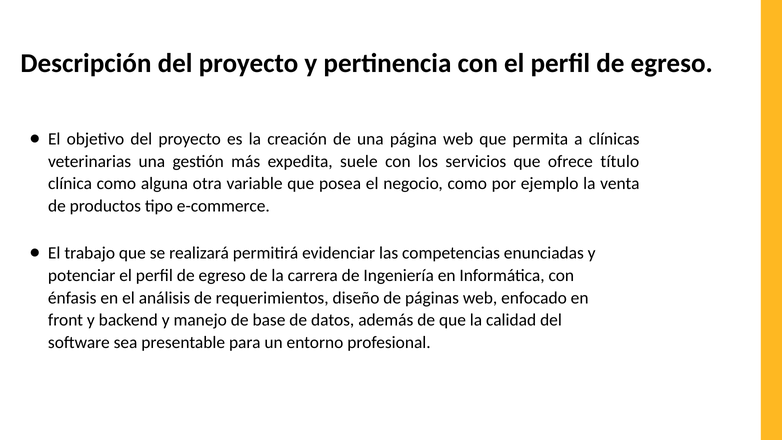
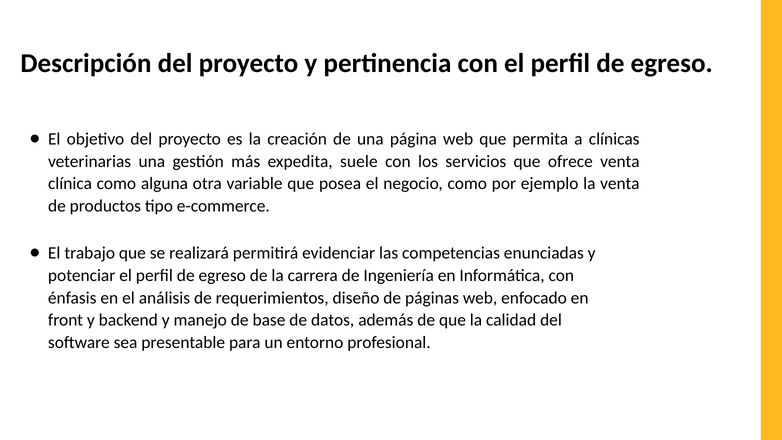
ofrece título: título -> venta (620, 161)
